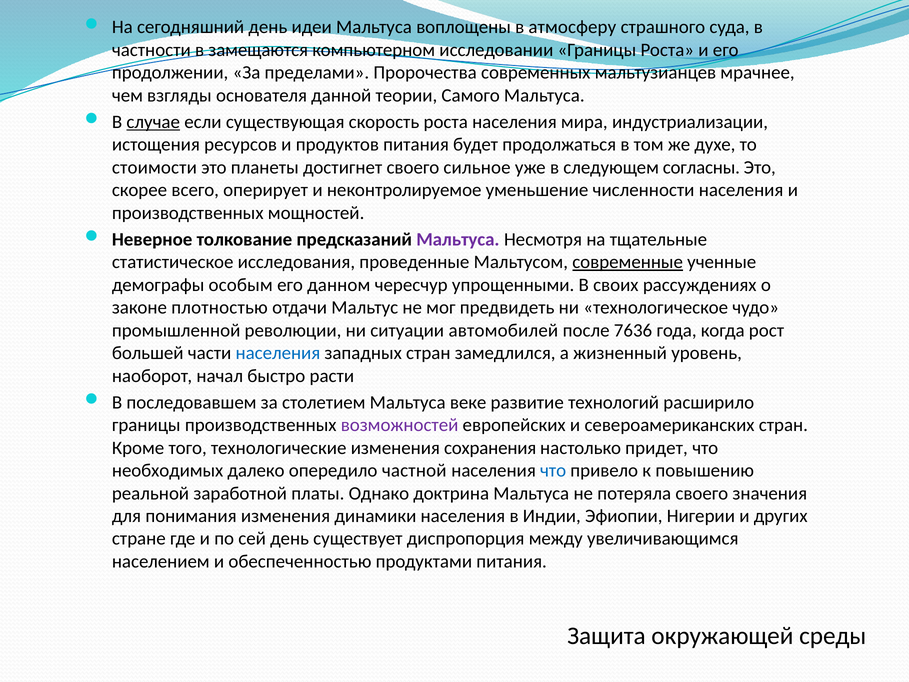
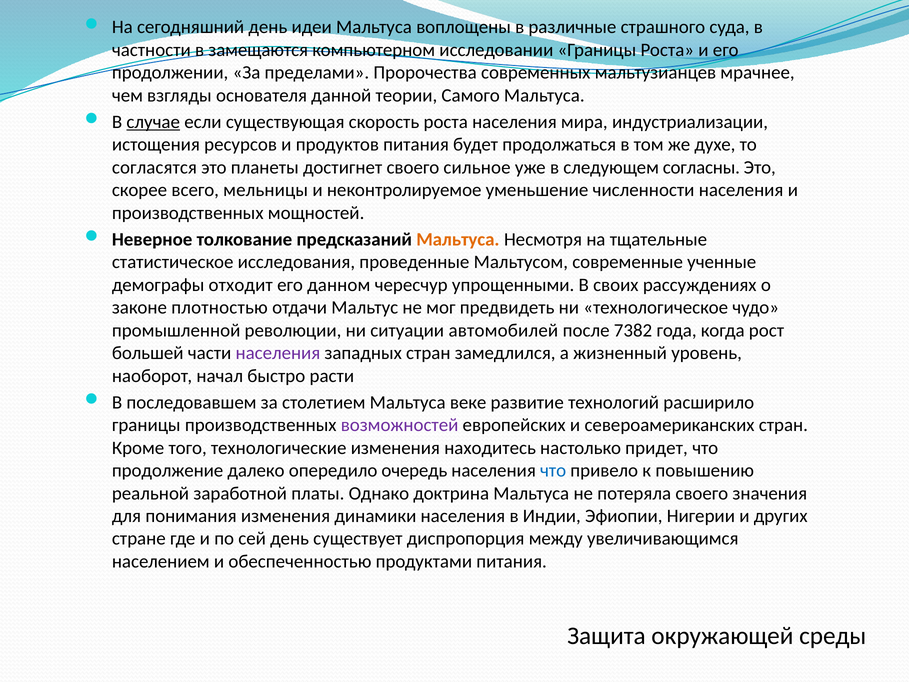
атмосферу: атмосферу -> различные (572, 27)
стоимости: стоимости -> согласятся (154, 167)
оперирует: оперирует -> мельницы (266, 190)
Мальтуса colour: purple -> orange (458, 239)
современные underline: present -> none (628, 262)
особым: особым -> отходит (241, 285)
7636: 7636 -> 7382 (633, 330)
населения colour: blue -> purple (278, 353)
сохранения: сохранения -> находитесь (490, 448)
необходимых: необходимых -> продолжение (168, 470)
частной: частной -> очередь (414, 470)
